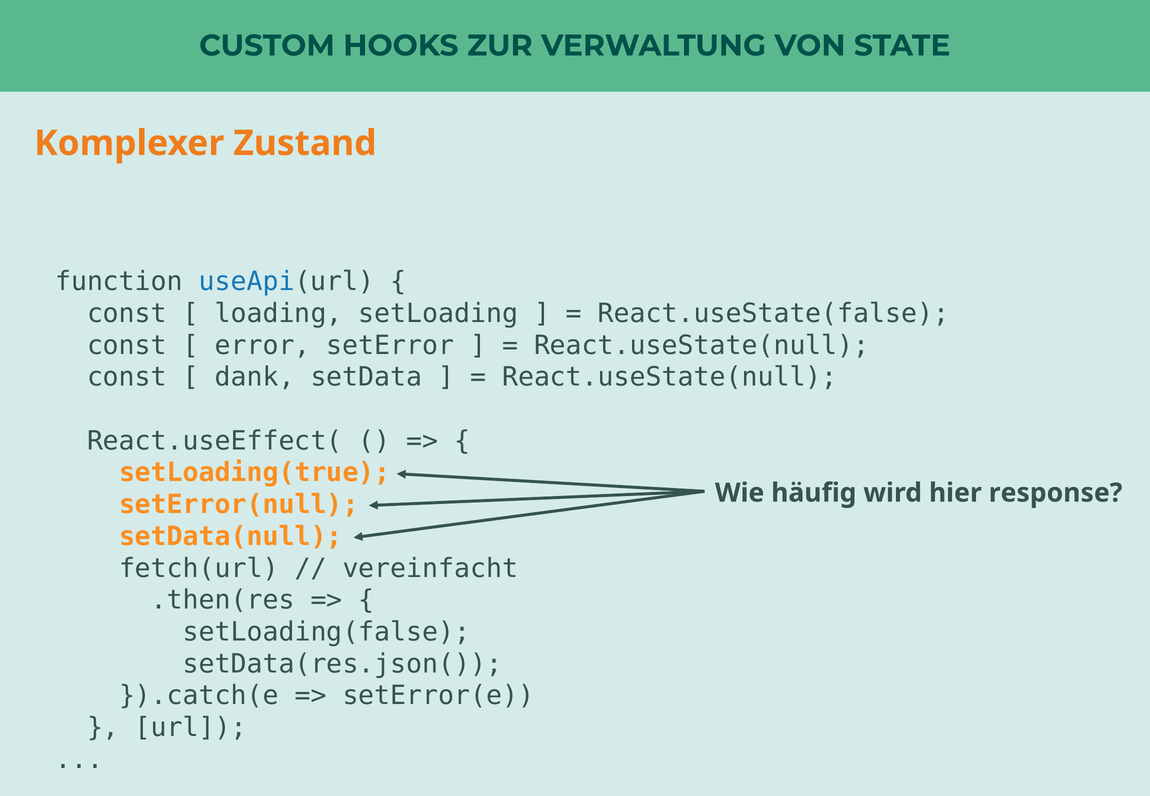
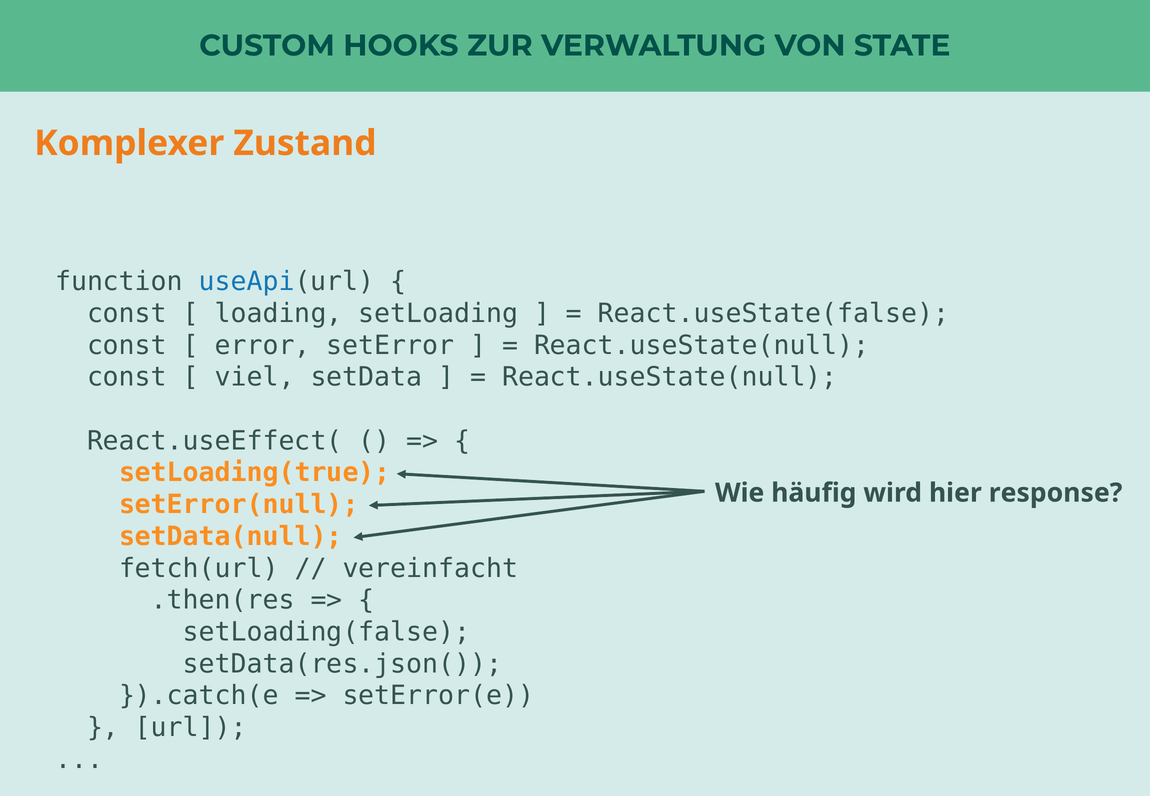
dank: dank -> viel (255, 377)
